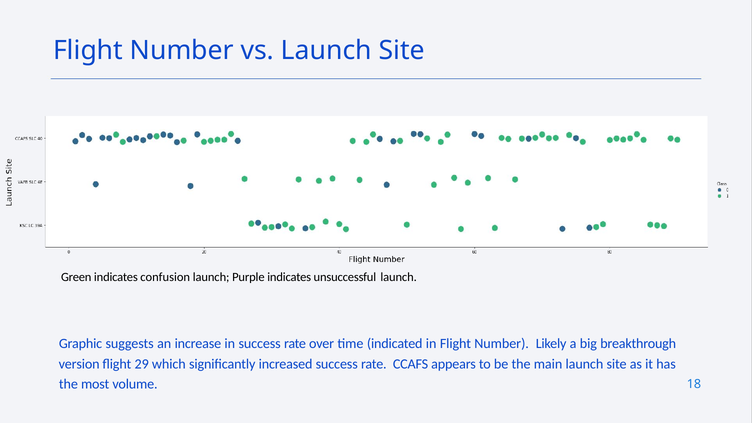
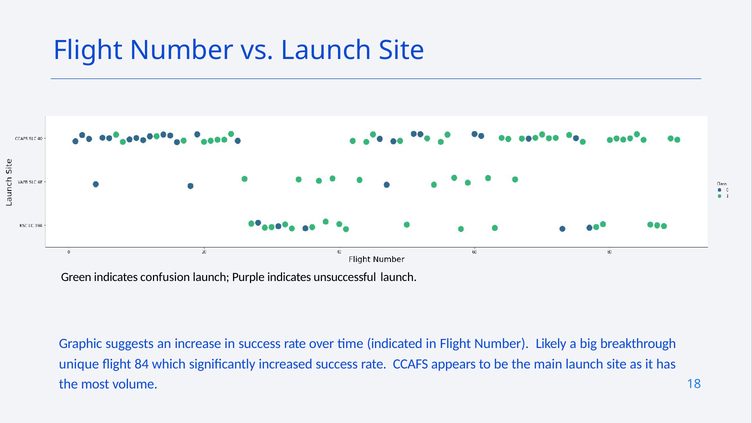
version: version -> unique (79, 364)
29: 29 -> 84 (142, 364)
